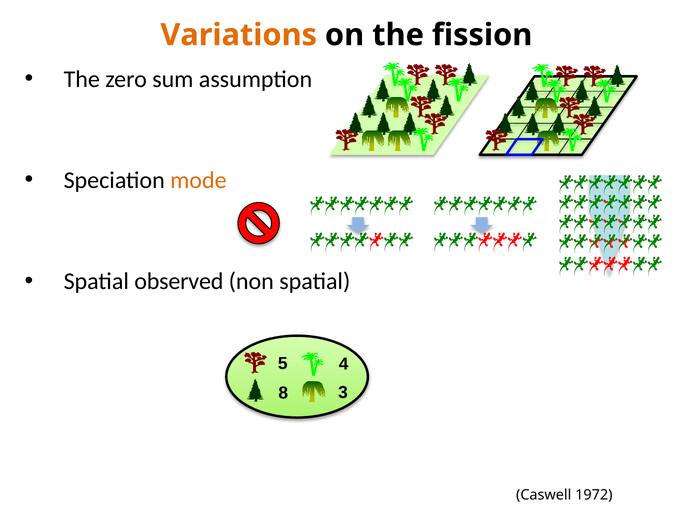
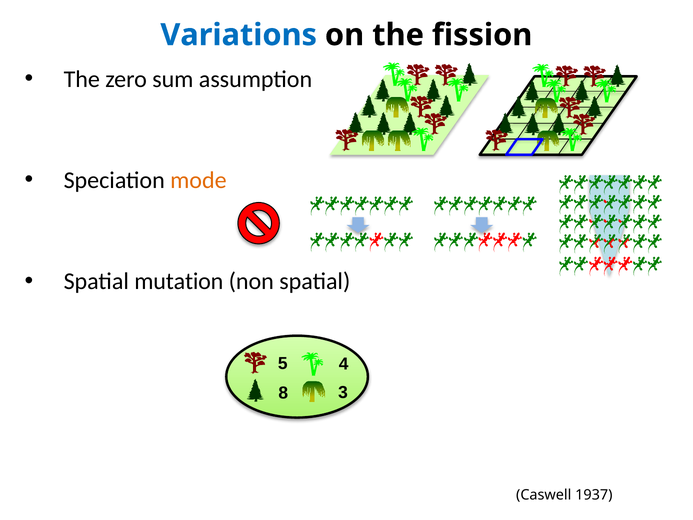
Variations colour: orange -> blue (239, 35)
observed: observed -> mutation (179, 281)
1972: 1972 -> 1937 (594, 495)
